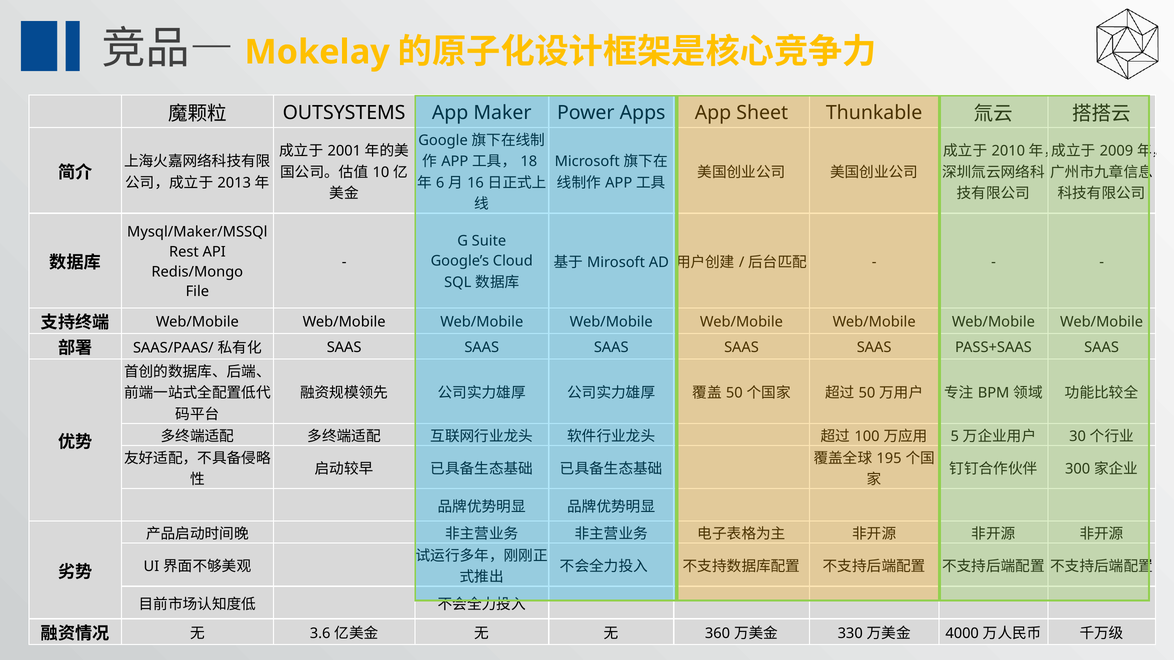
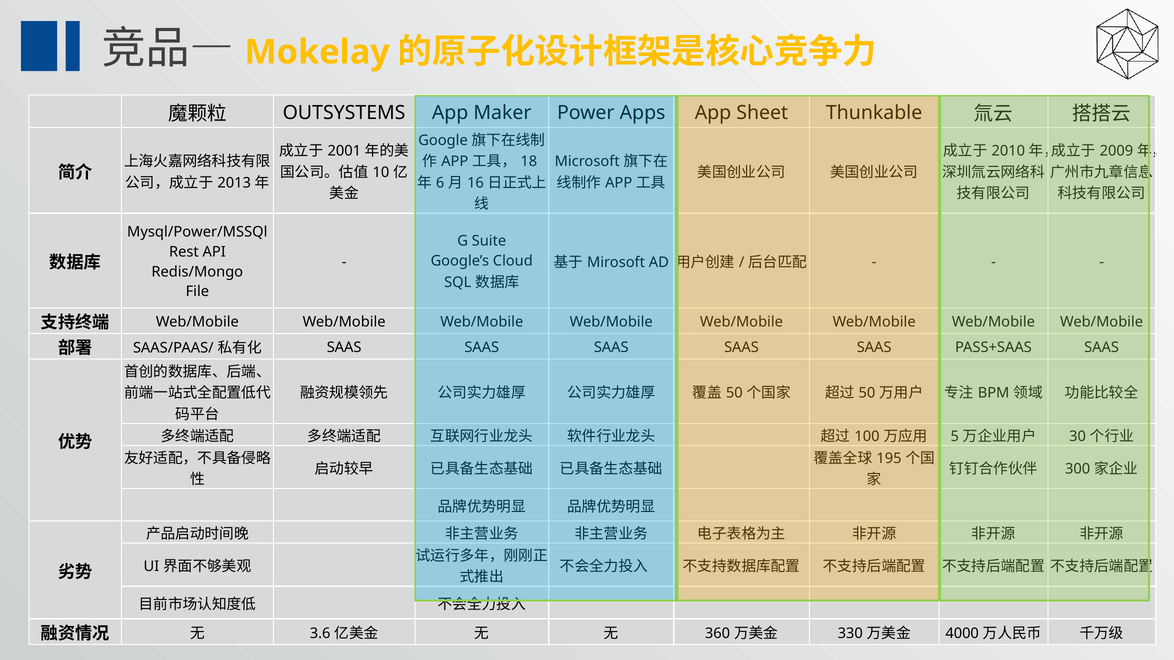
Mysql/Maker/MSSQl: Mysql/Maker/MSSQl -> Mysql/Power/MSSQl (197, 232)
